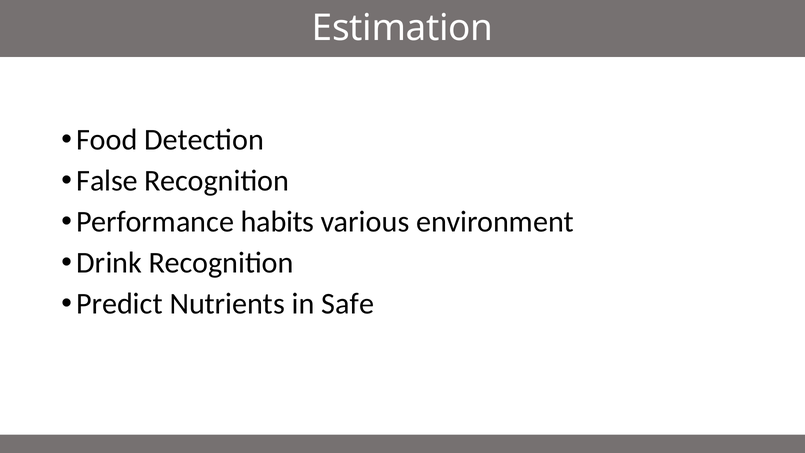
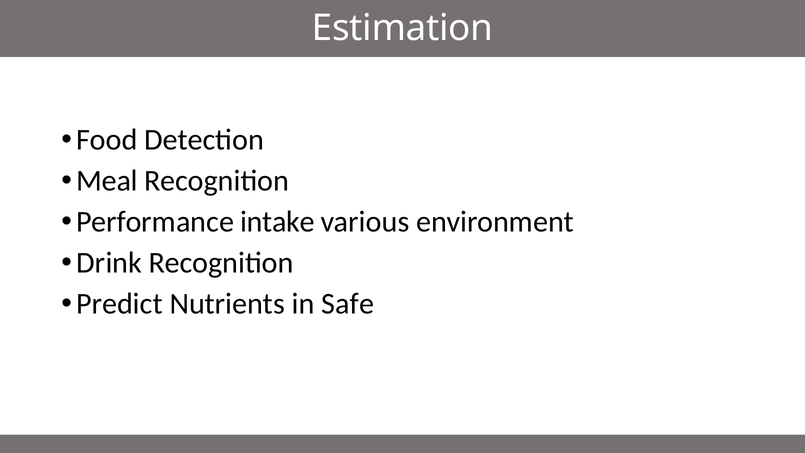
False: False -> Meal (107, 181)
habits: habits -> intake (278, 222)
